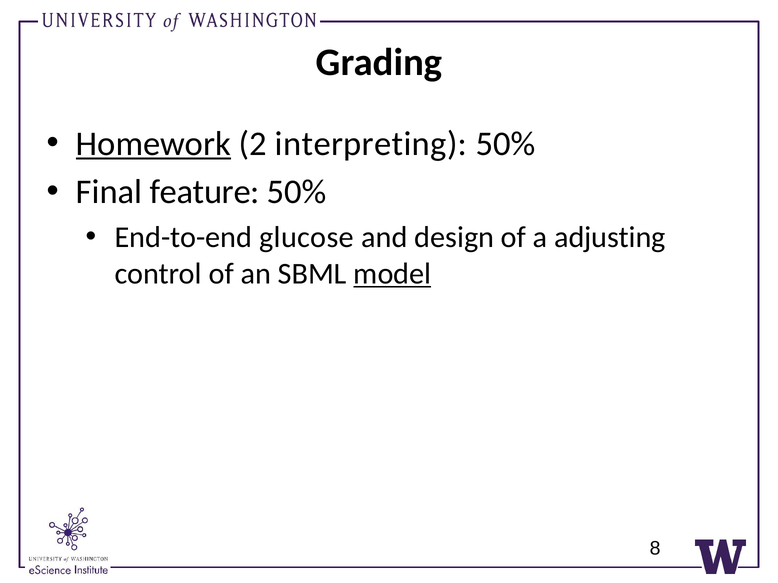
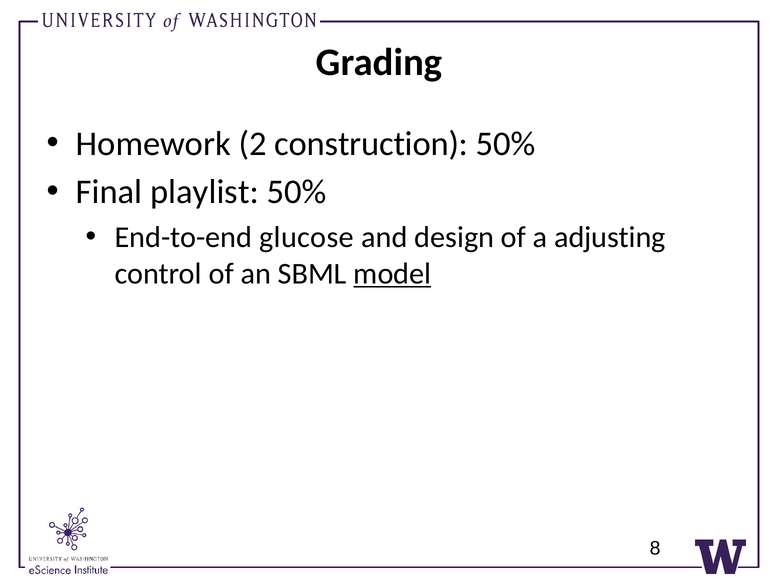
Homework underline: present -> none (153, 144)
interpreting: interpreting -> construction (371, 144)
feature: feature -> playlist (204, 192)
